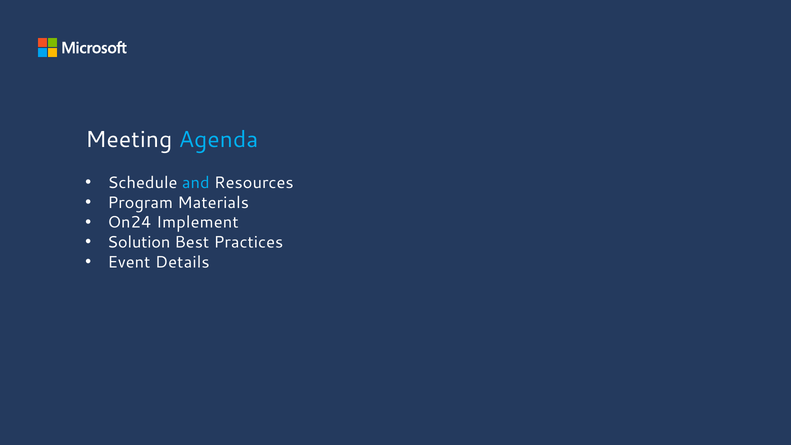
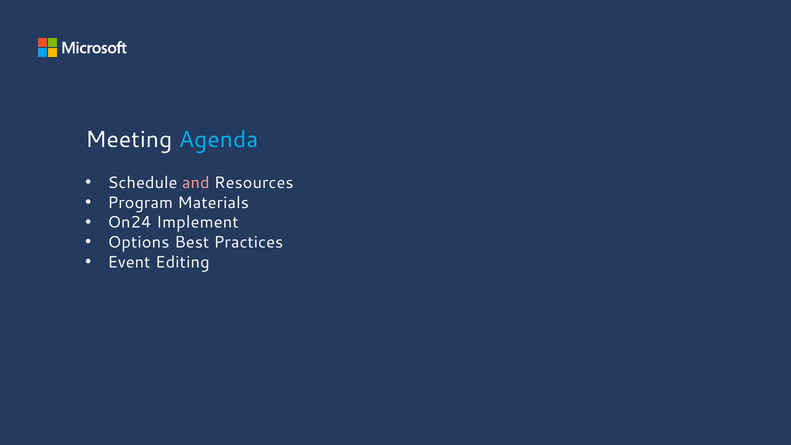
and colour: light blue -> pink (196, 183)
Solution: Solution -> Options (139, 242)
Details: Details -> Editing (182, 262)
